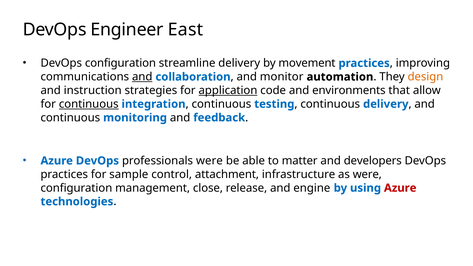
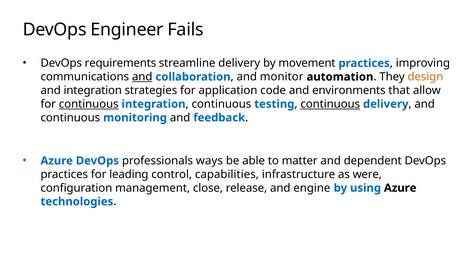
East: East -> Fails (186, 30)
DevOps configuration: configuration -> requirements (120, 63)
and instruction: instruction -> integration (93, 90)
application underline: present -> none (228, 90)
continuous underline: none -> present (330, 104)
professionals were: were -> ways (209, 161)
developers: developers -> dependent (373, 161)
sample: sample -> leading (129, 174)
attachment: attachment -> capabilities (227, 174)
Azure colour: red -> black (400, 188)
